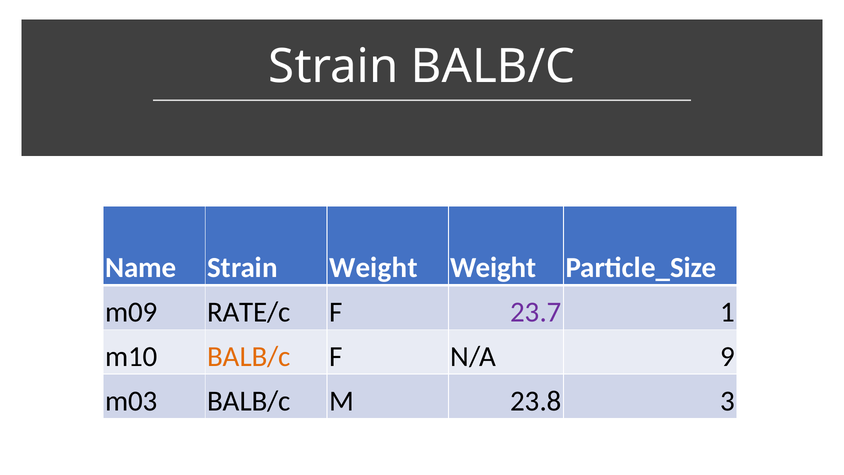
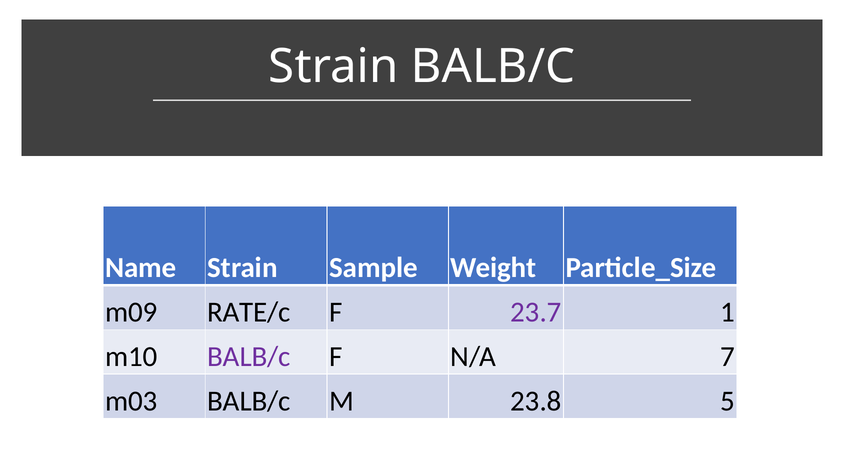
Strain Weight: Weight -> Sample (374, 268)
BALB/c colour: orange -> purple (249, 357)
9: 9 -> 7 (728, 357)
3: 3 -> 5 (728, 401)
